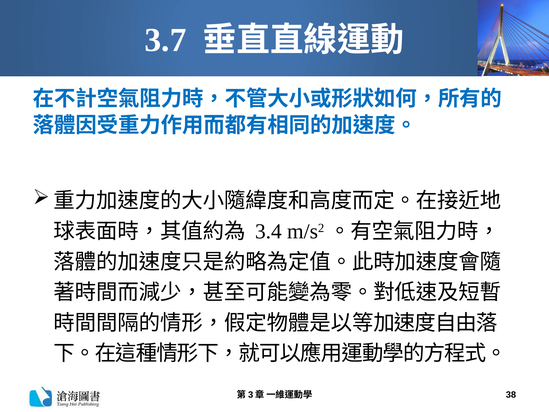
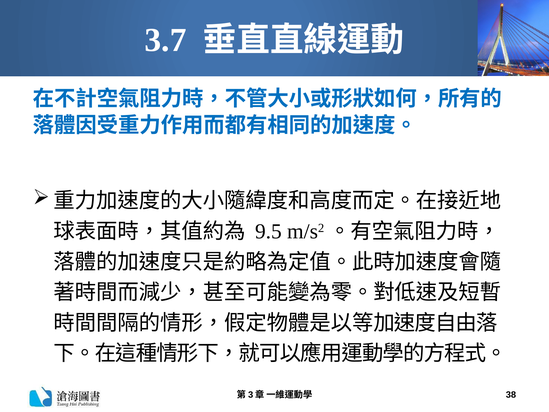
3.4: 3.4 -> 9.5 (269, 231)
